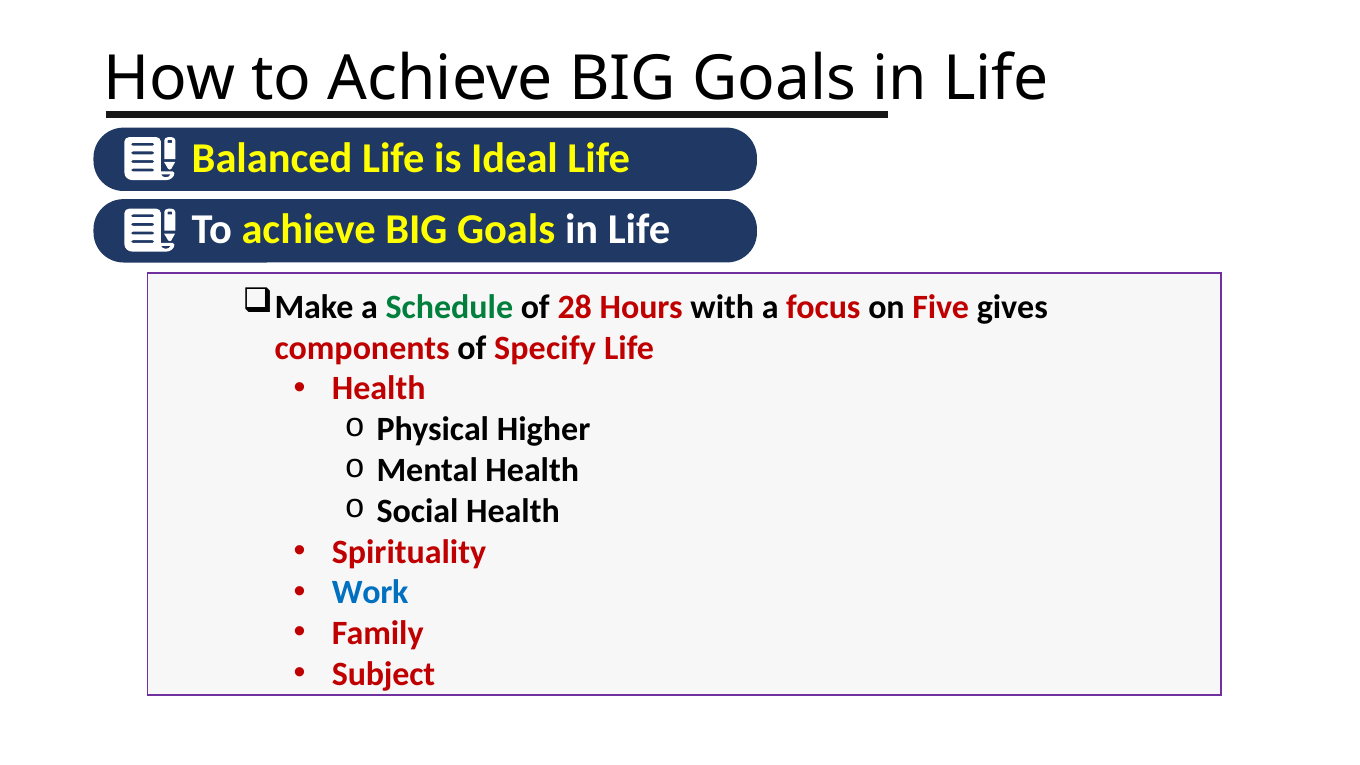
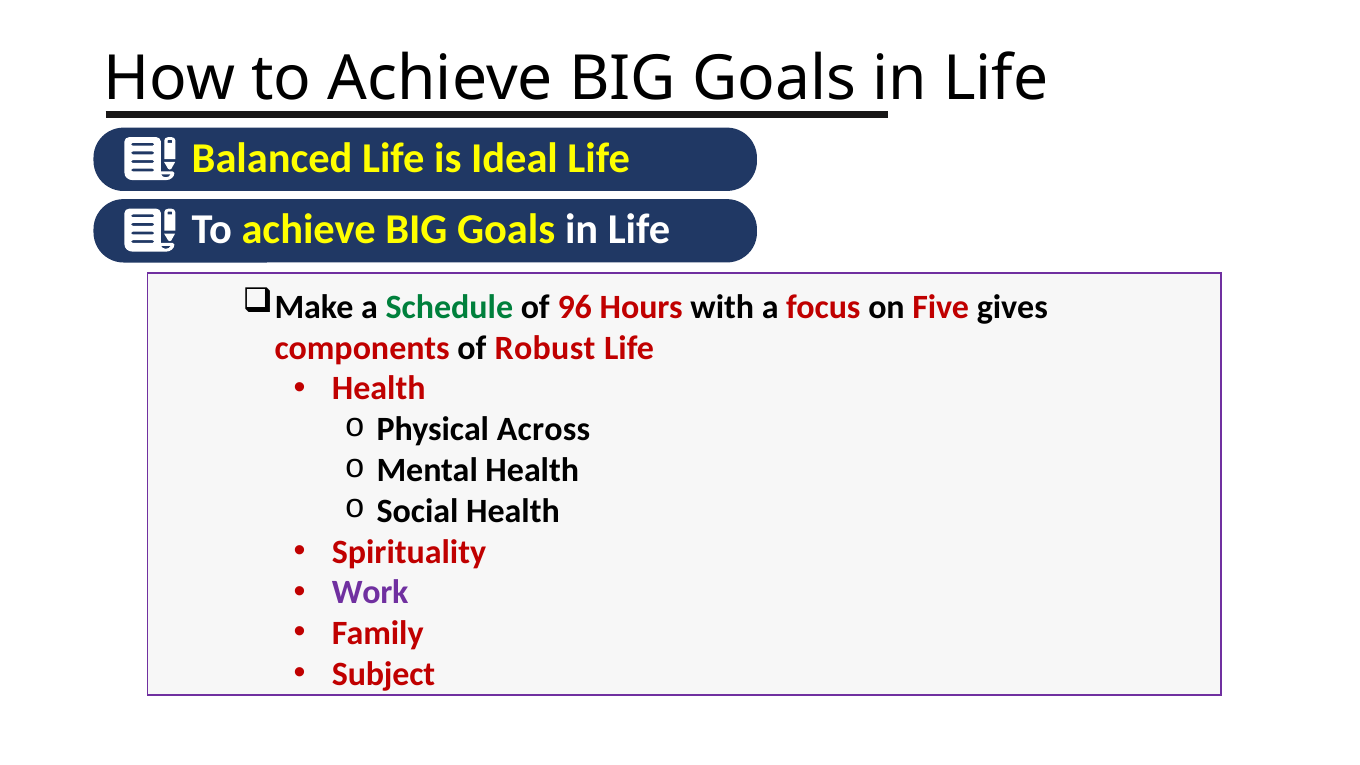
28: 28 -> 96 (575, 307)
Specify: Specify -> Robust (545, 348)
Higher: Higher -> Across (544, 430)
Work colour: blue -> purple (370, 593)
